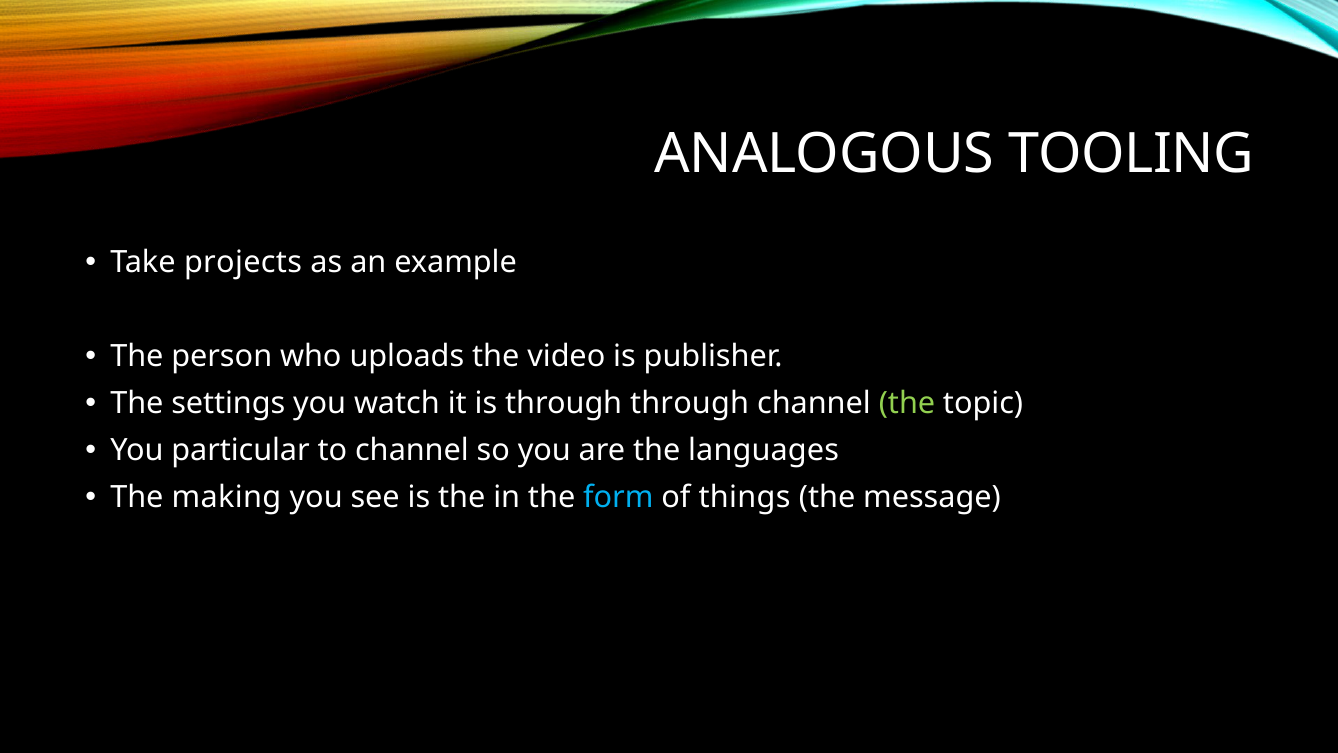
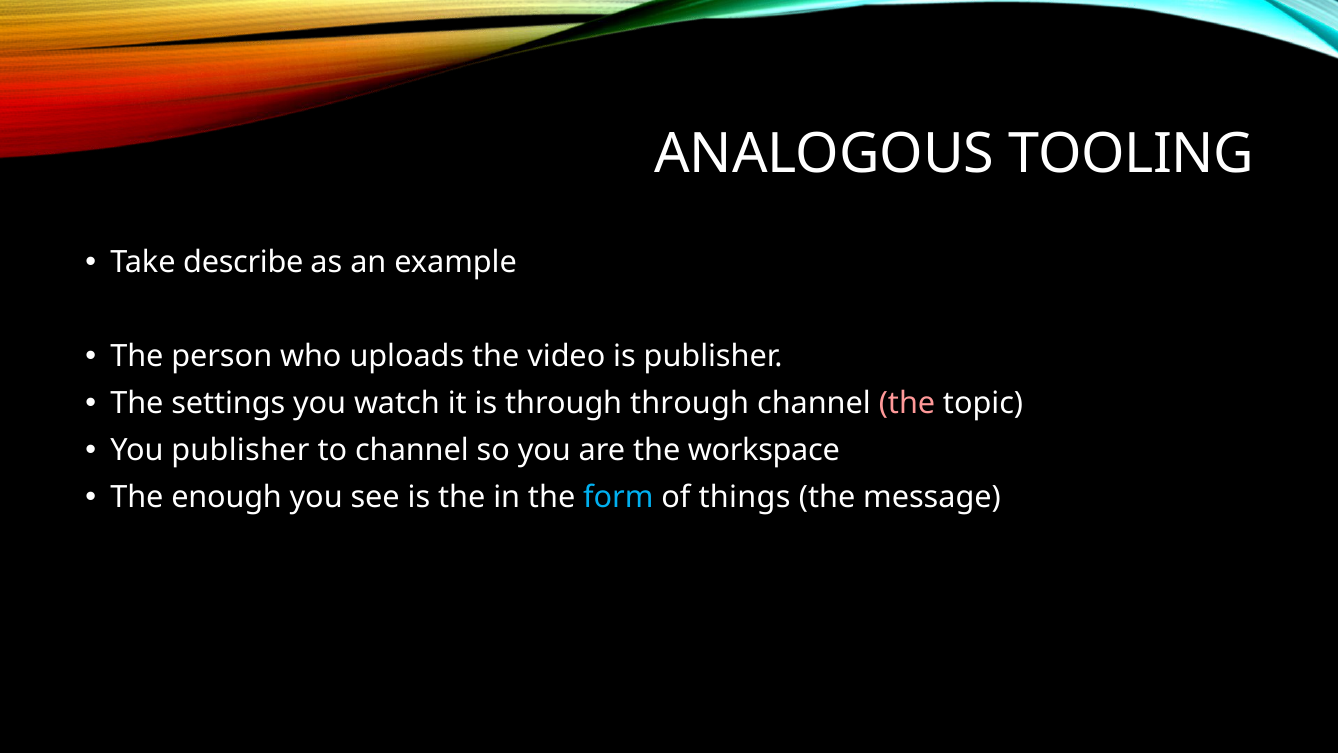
projects: projects -> describe (243, 262)
the colour: light green -> pink (907, 403)
You particular: particular -> publisher (240, 450)
languages: languages -> workspace (764, 450)
making: making -> enough (227, 497)
